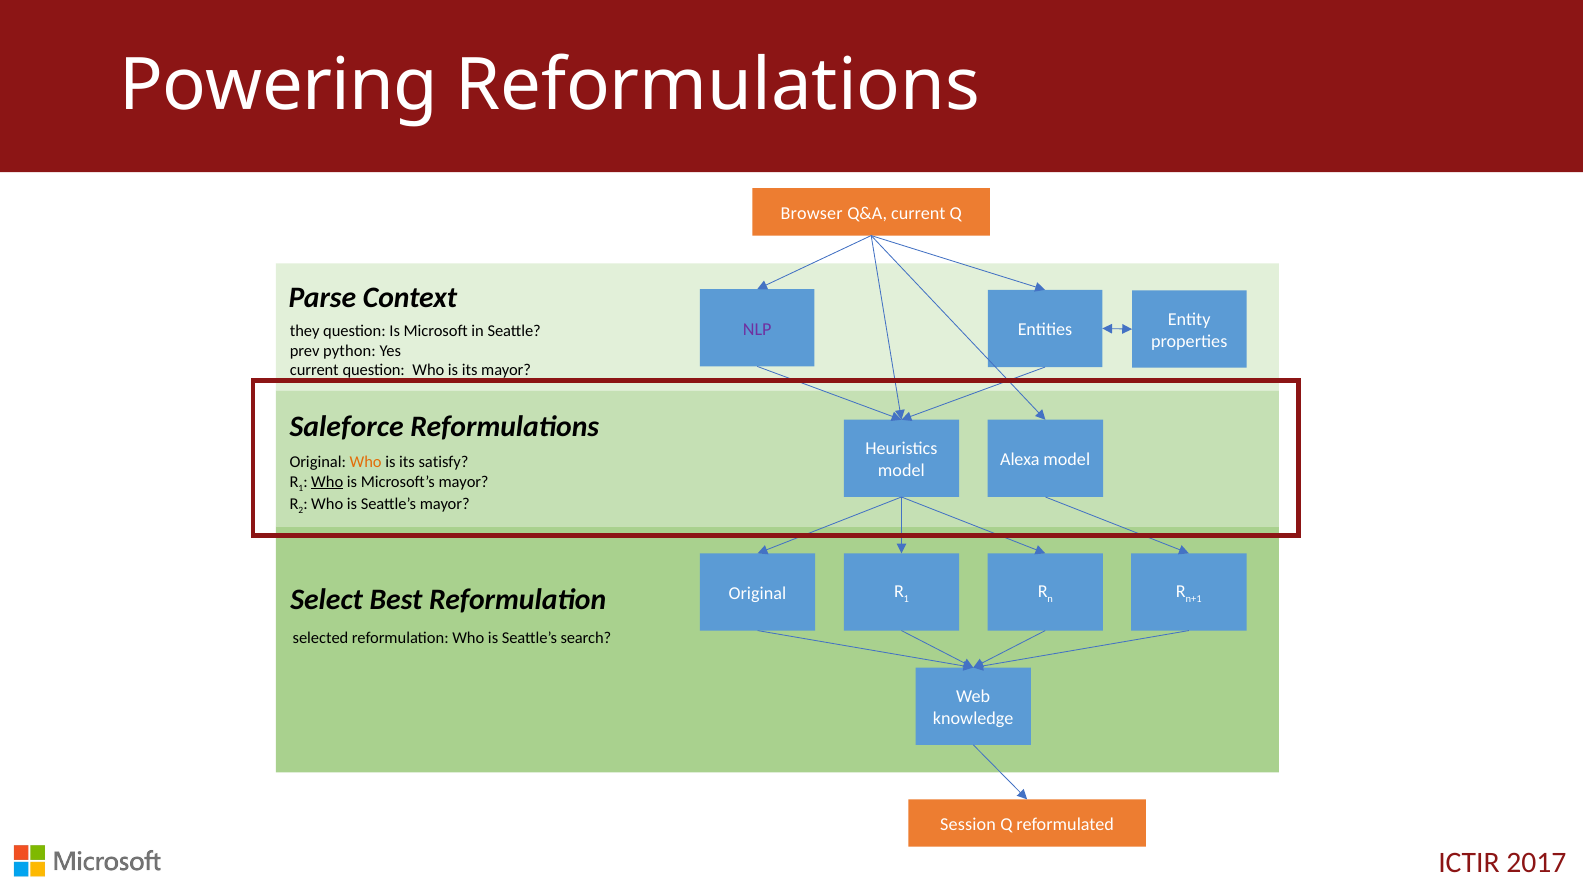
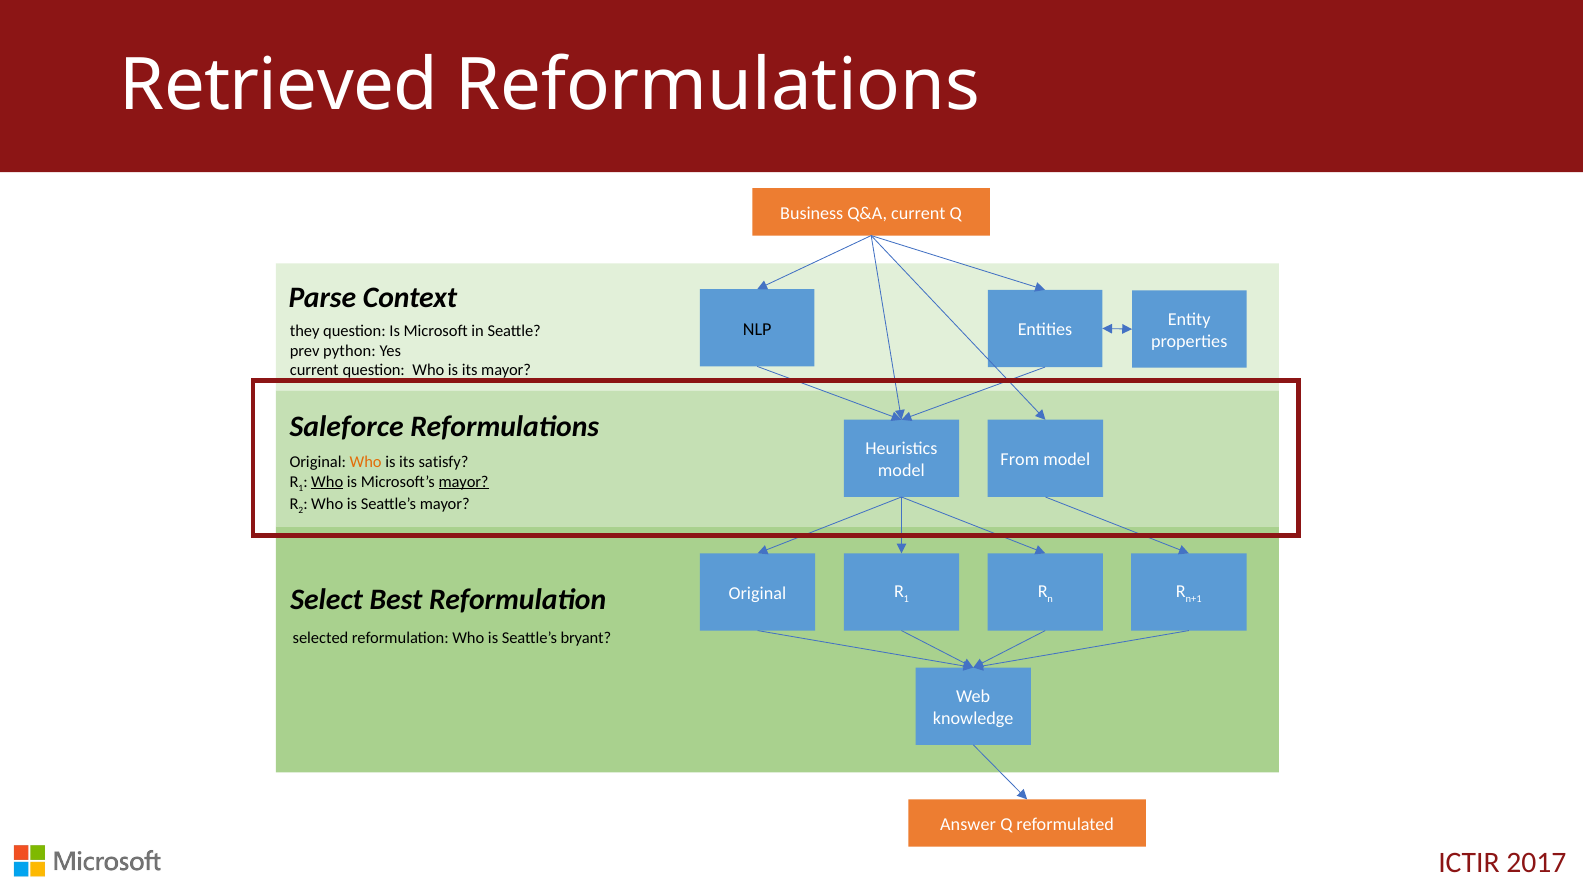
Powering: Powering -> Retrieved (279, 86)
Browser: Browser -> Business (812, 213)
NLP colour: purple -> black (757, 329)
Alexa: Alexa -> From (1020, 460)
mayor underline: none -> present (464, 482)
search: search -> bryant (586, 638)
Session: Session -> Answer (968, 825)
